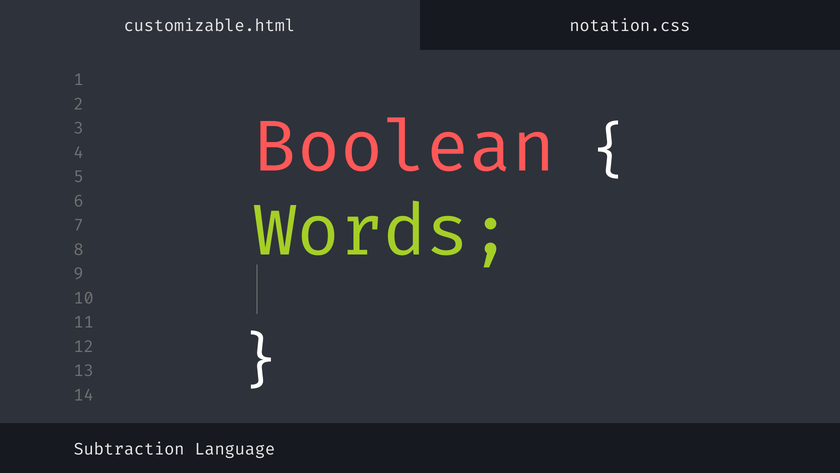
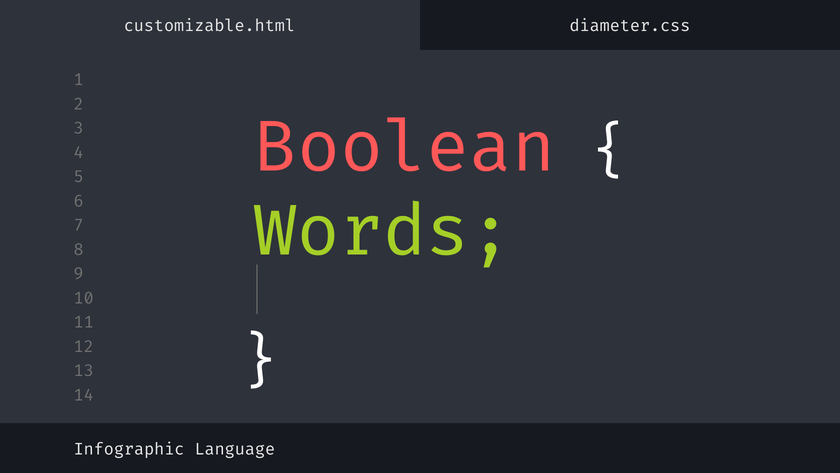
notation.css: notation.css -> diameter.css (630, 26)
Subtraction: Subtraction -> Infographic (129, 449)
